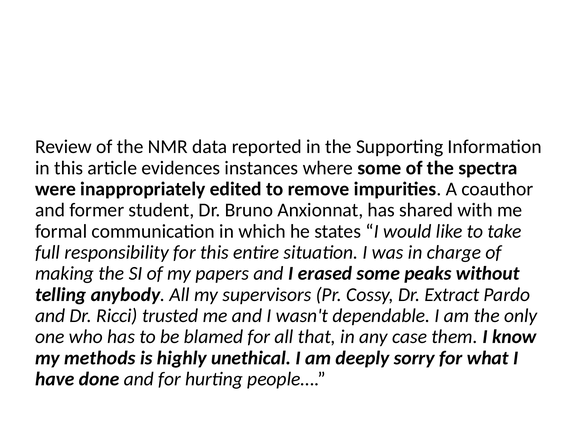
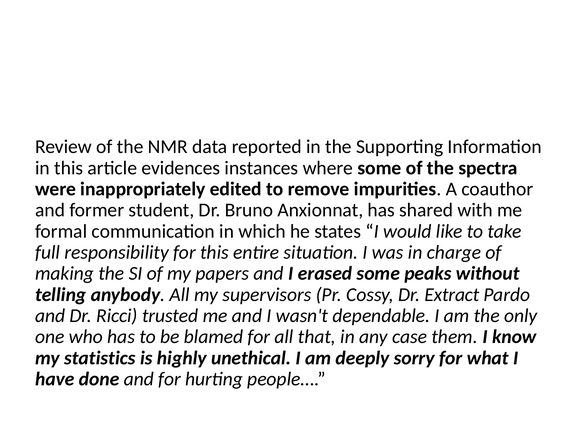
methods: methods -> statistics (100, 358)
